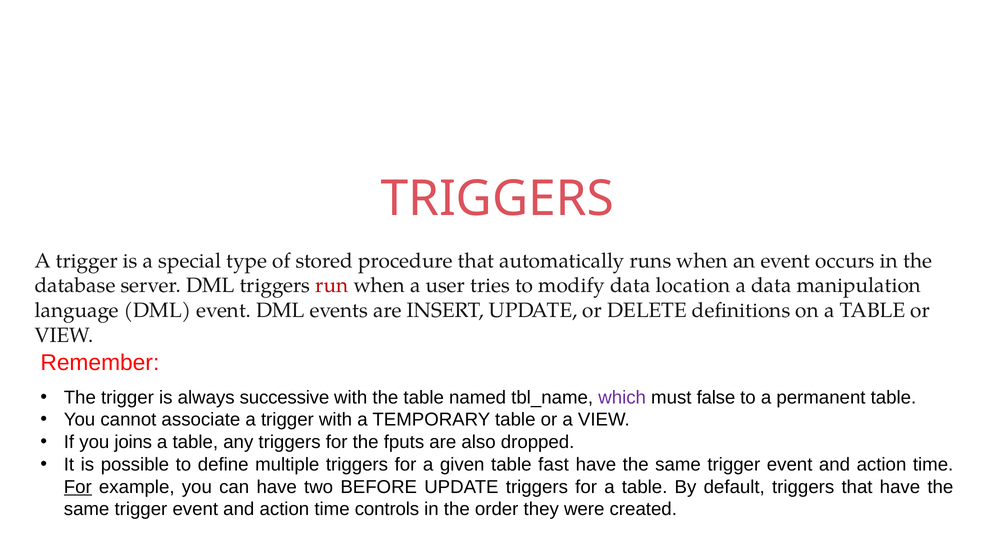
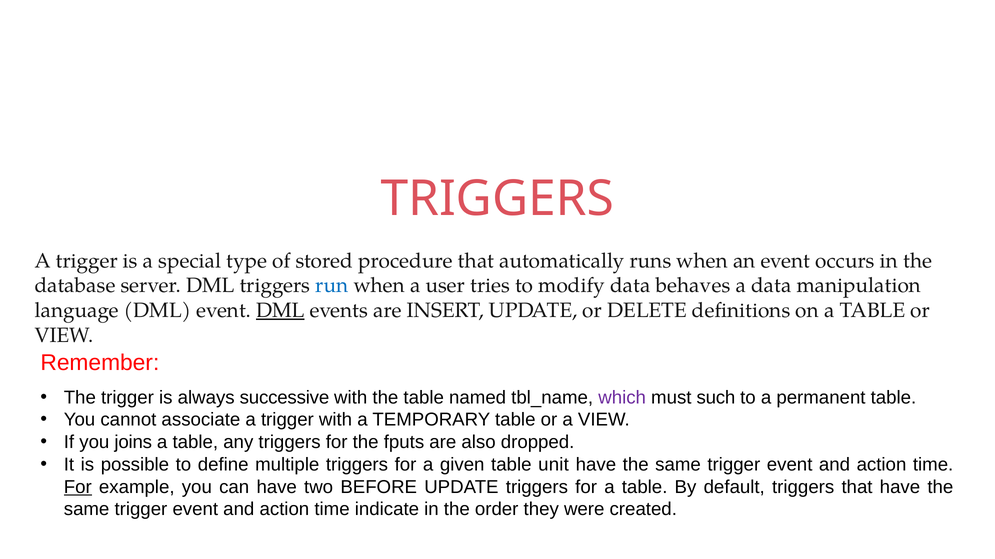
run colour: red -> blue (332, 286)
location: location -> behaves (693, 286)
DML underline: none -> present (280, 311)
false: false -> such (716, 398)
fast: fast -> unit (554, 465)
controls: controls -> indicate (387, 510)
